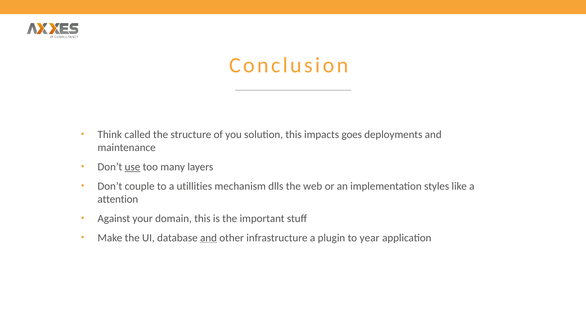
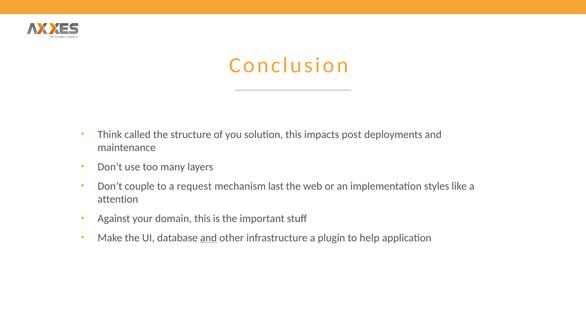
goes: goes -> post (352, 135)
use underline: present -> none (133, 167)
utillities: utillities -> request (194, 186)
dlls: dlls -> last (276, 186)
year: year -> help (370, 238)
